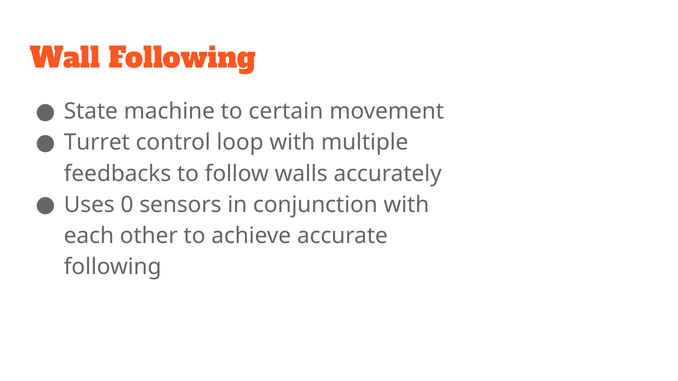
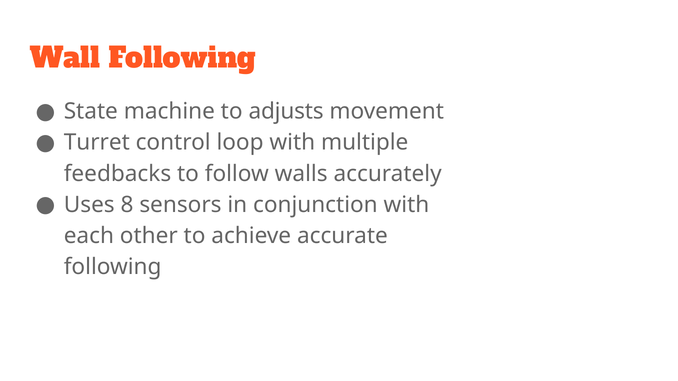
certain: certain -> adjusts (286, 111)
0: 0 -> 8 (127, 205)
